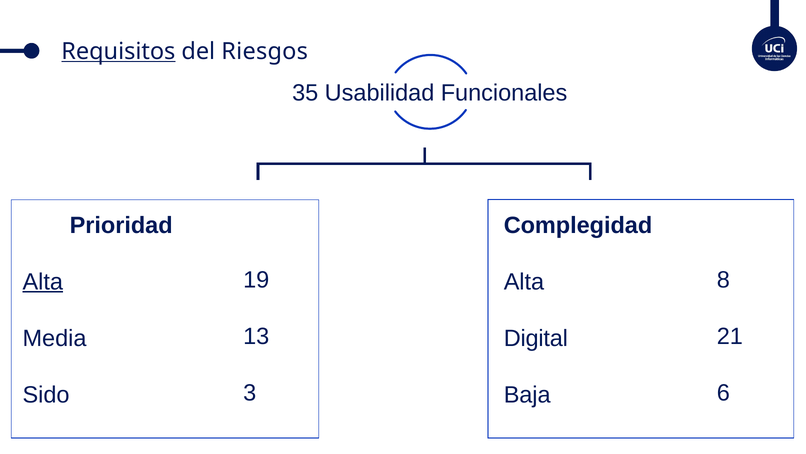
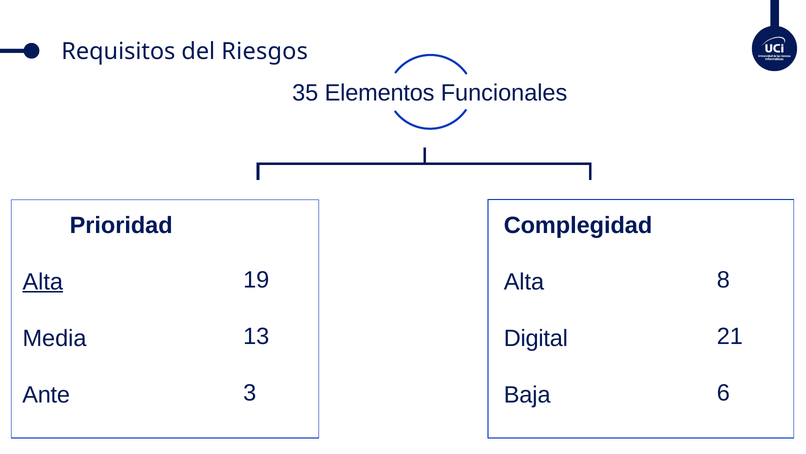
Requisitos underline: present -> none (118, 51)
Usabilidad: Usabilidad -> Elementos (380, 93)
Sido: Sido -> Ante (46, 394)
